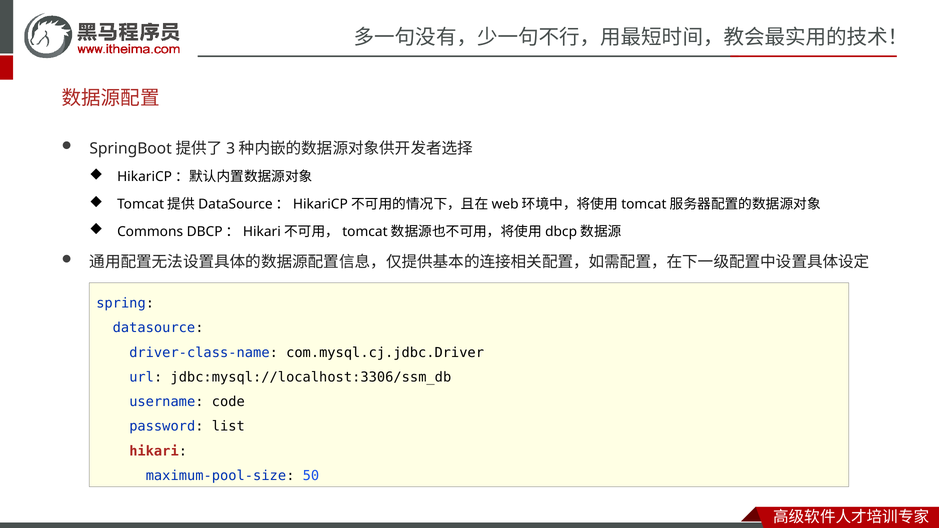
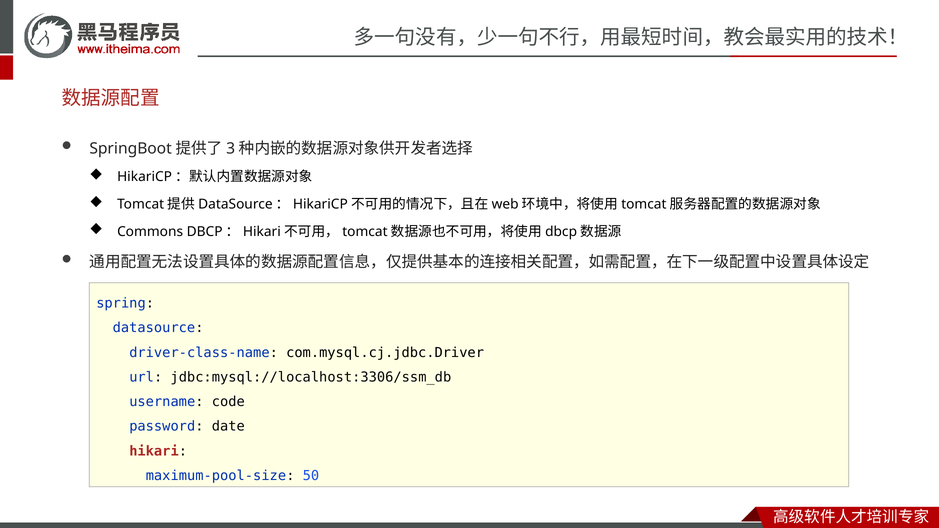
list: list -> date (228, 427)
